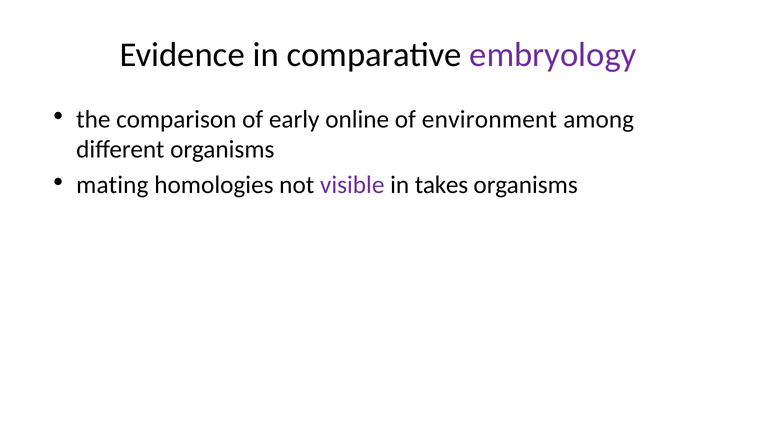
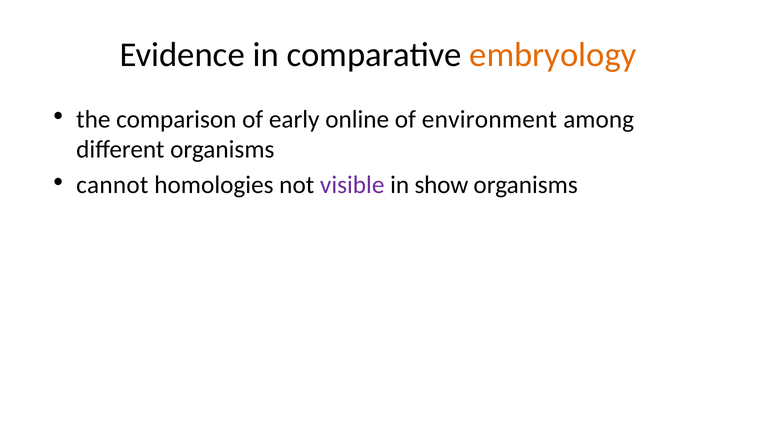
embryology colour: purple -> orange (553, 55)
mating: mating -> cannot (112, 185)
takes: takes -> show (441, 185)
